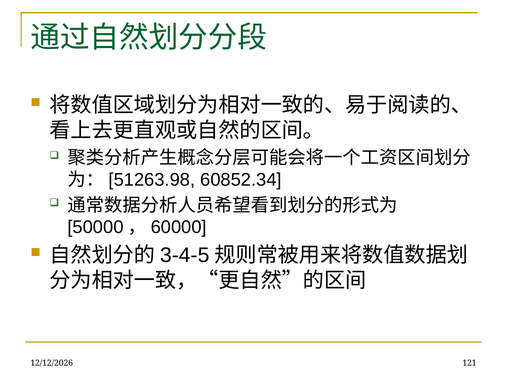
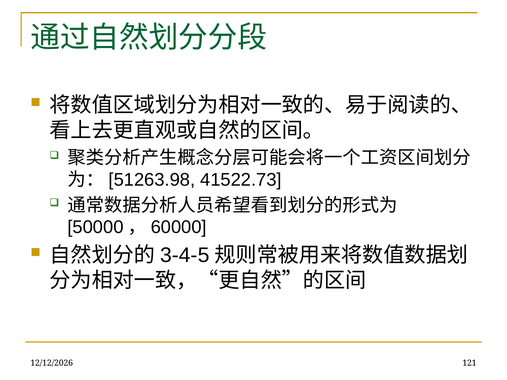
60852.34: 60852.34 -> 41522.73 (241, 180)
